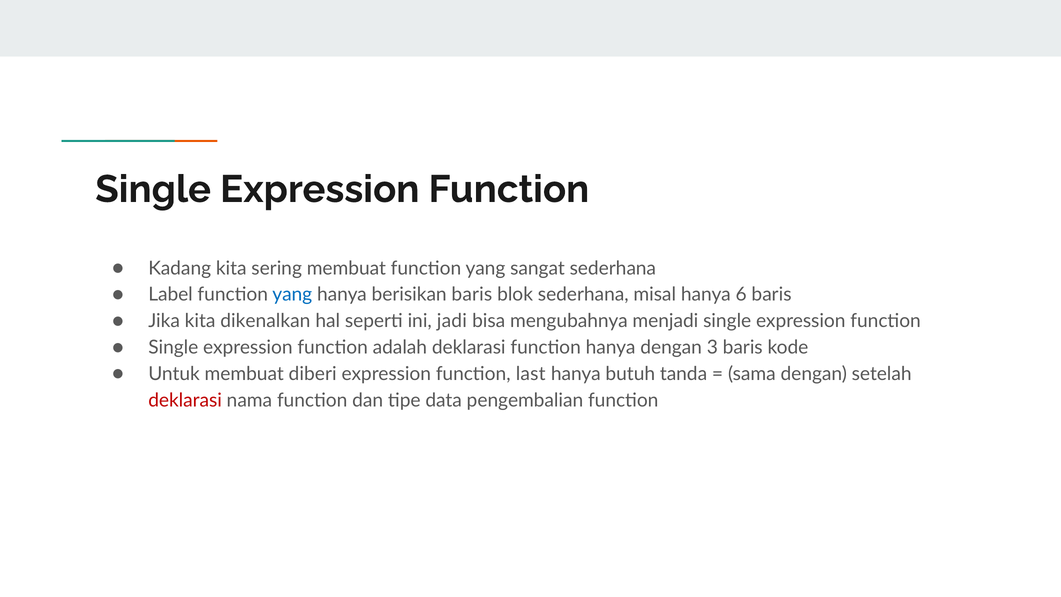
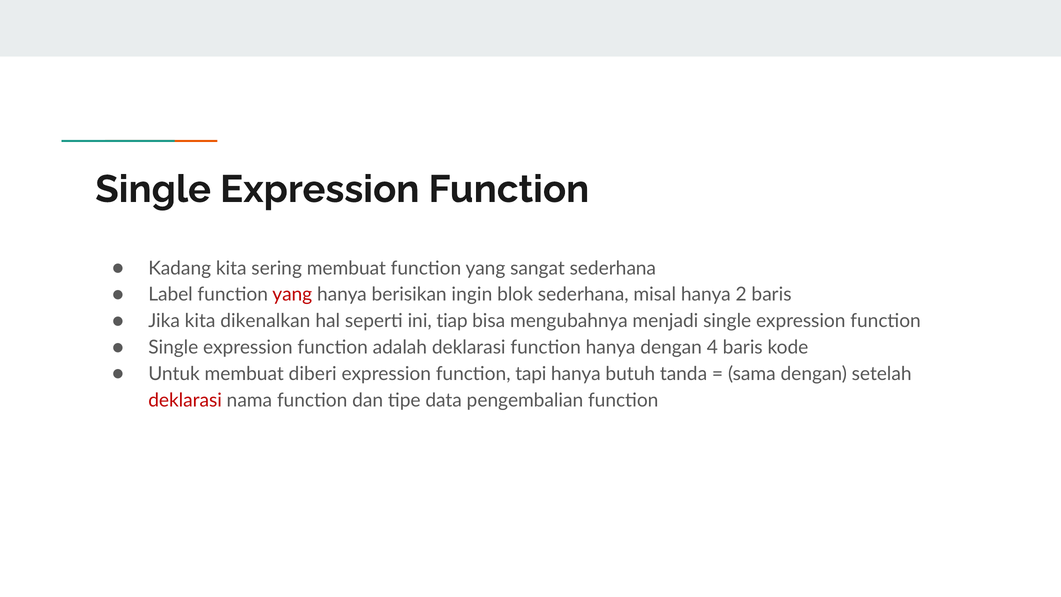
yang colour: blue -> red (292, 295)
berisikan baris: baris -> ingin (472, 295)
6: 6 -> 2 (741, 295)
jadi: jadi -> tiap (452, 321)
3: 3 -> 4 (712, 347)
last: last -> tapi (531, 374)
